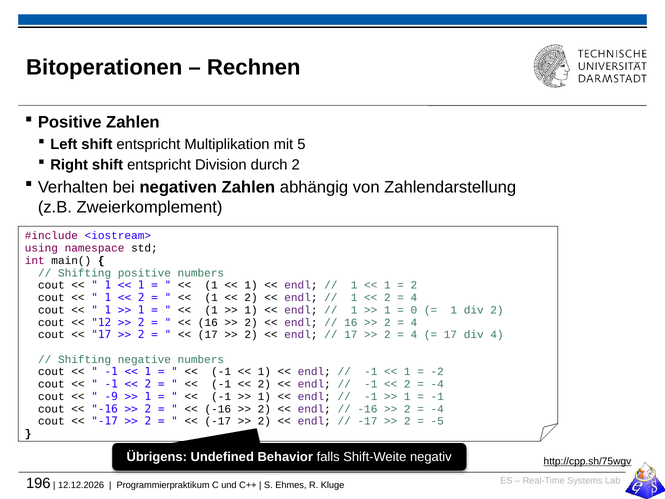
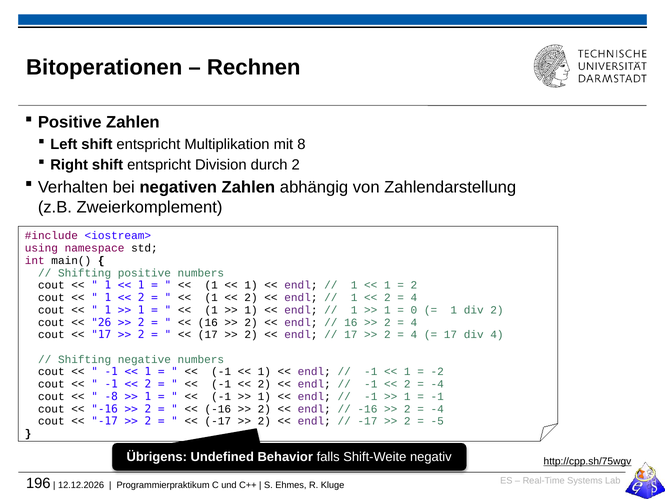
5: 5 -> 8 (301, 144)
12: 12 -> 26 (101, 322)
-9: -9 -> -8 (111, 396)
